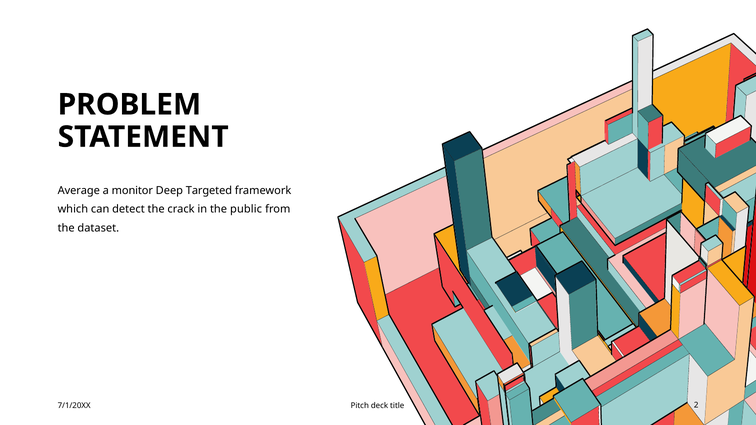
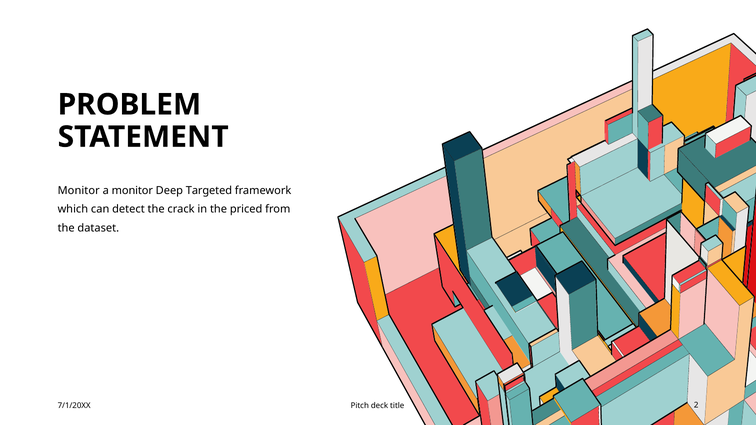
Average: Average -> Monitor (79, 191)
public: public -> priced (246, 209)
